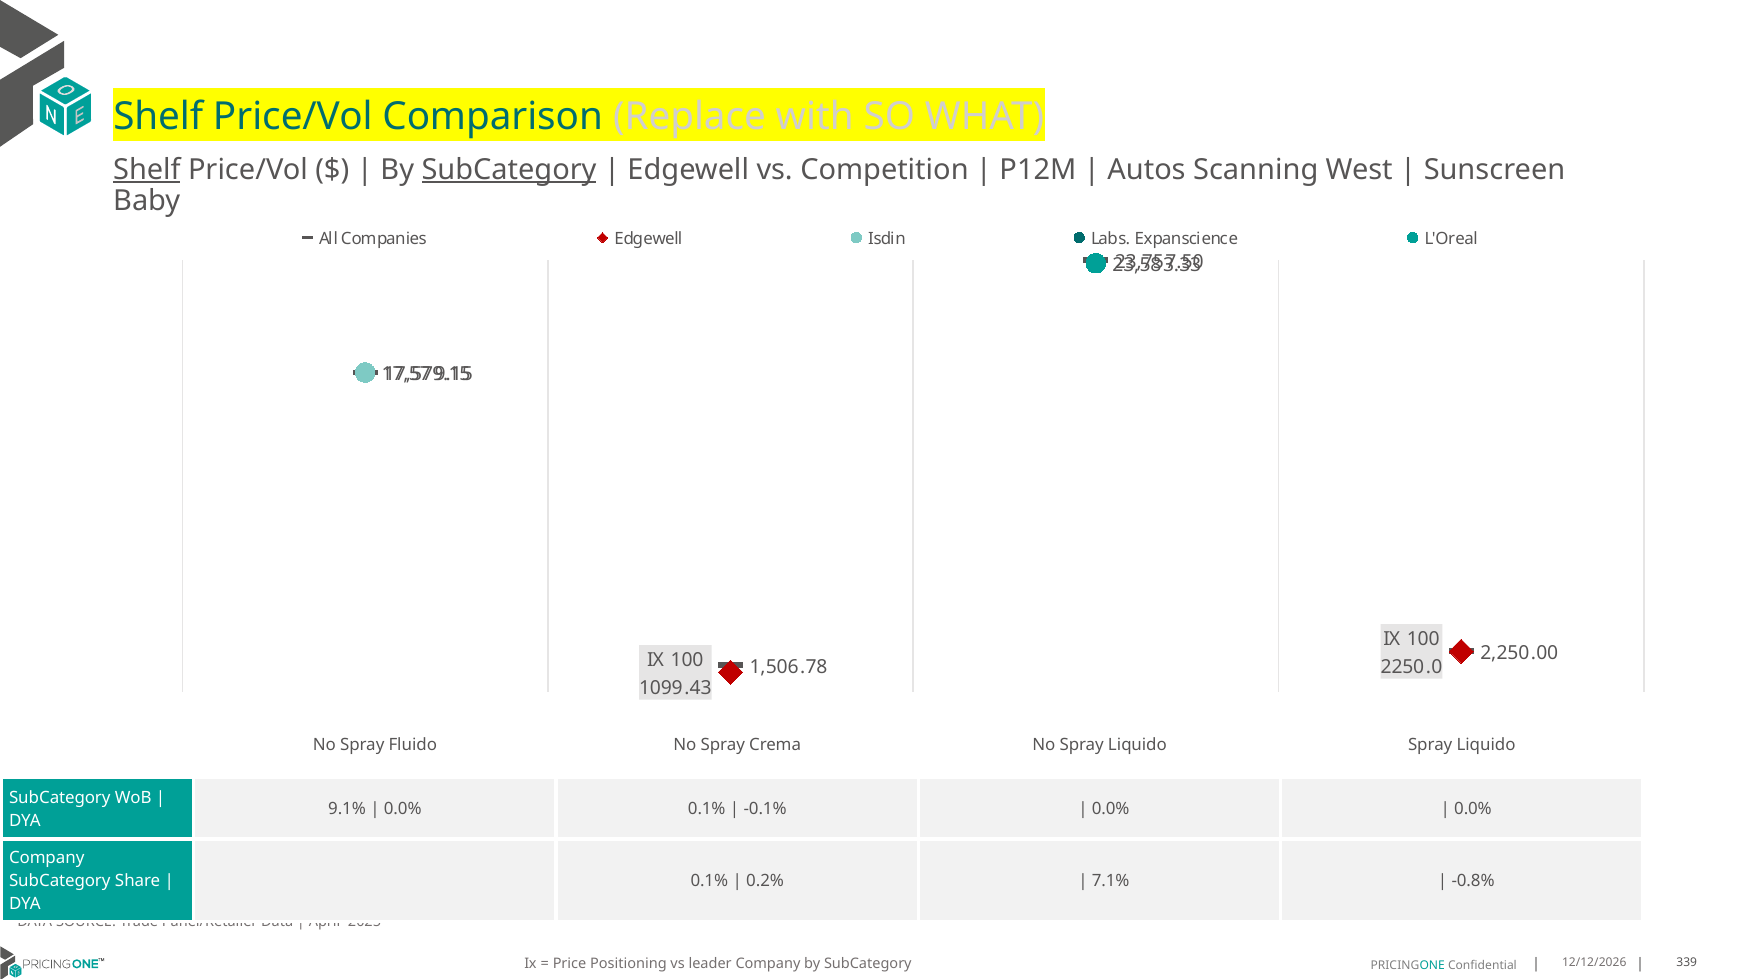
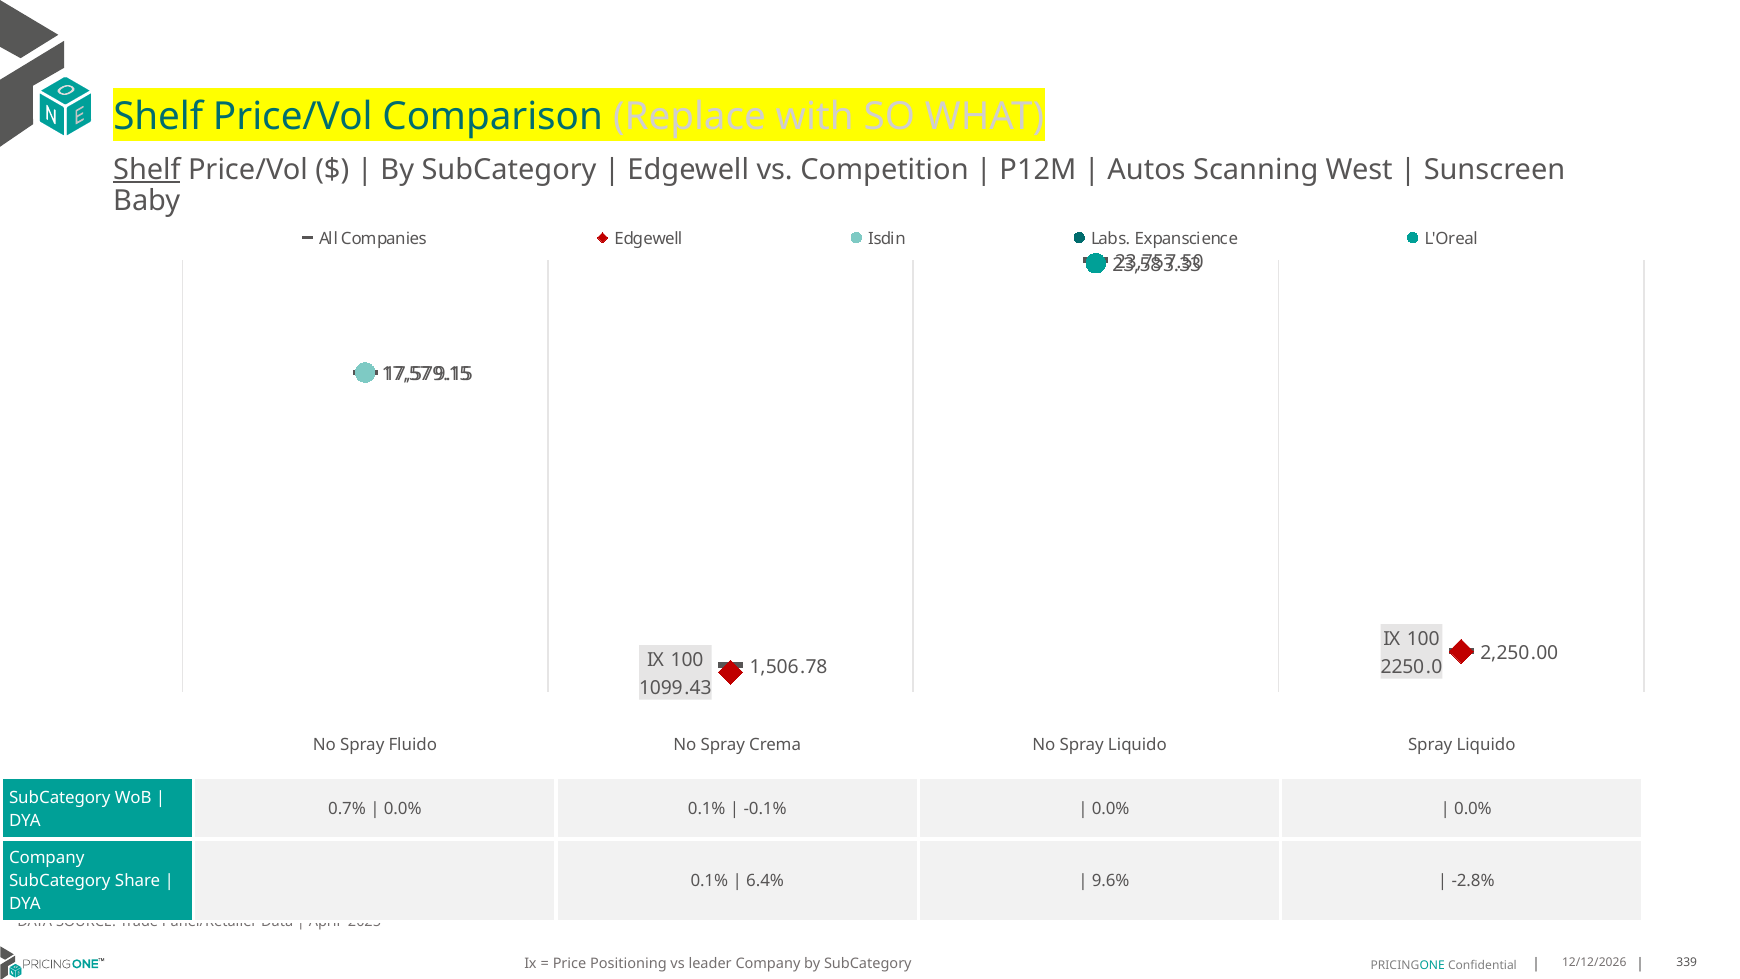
SubCategory underline: present -> none (509, 170)
9.1%: 9.1% -> 0.7% (347, 809)
0.2%: 0.2% -> 6.4% (765, 881)
7.1%: 7.1% -> 9.6% (1111, 881)
-0.8%: -0.8% -> -2.8% (1473, 881)
